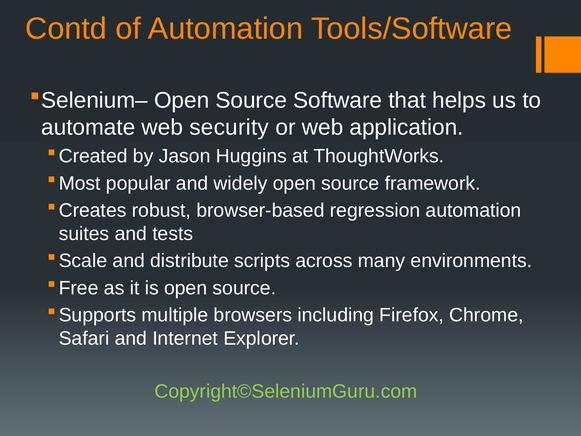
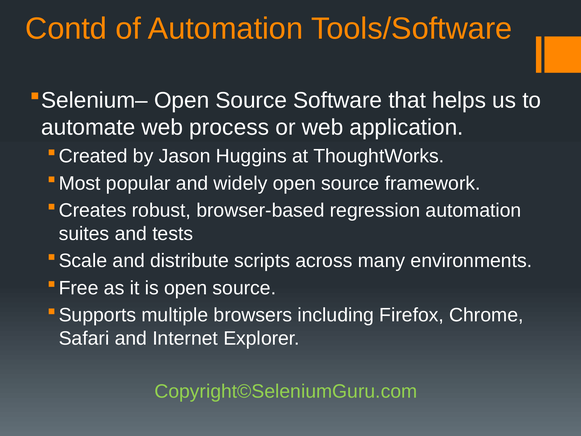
security: security -> process (229, 127)
